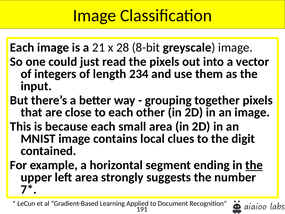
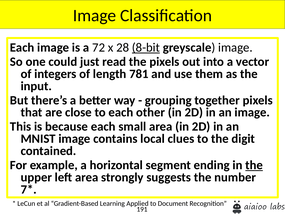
21: 21 -> 72 (99, 47)
8-bit underline: none -> present (146, 47)
234: 234 -> 781 (139, 74)
